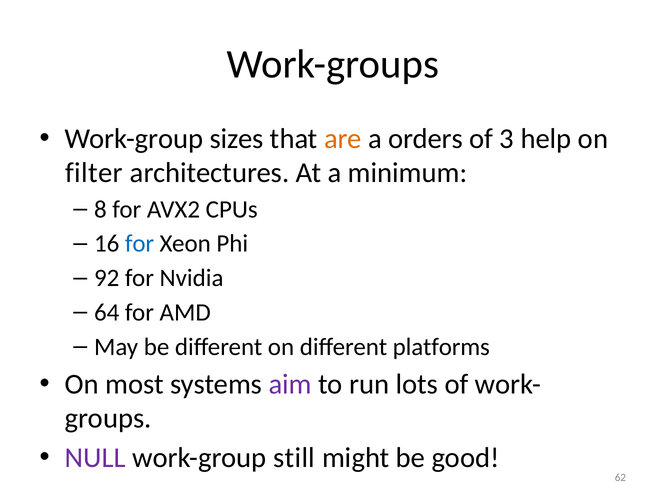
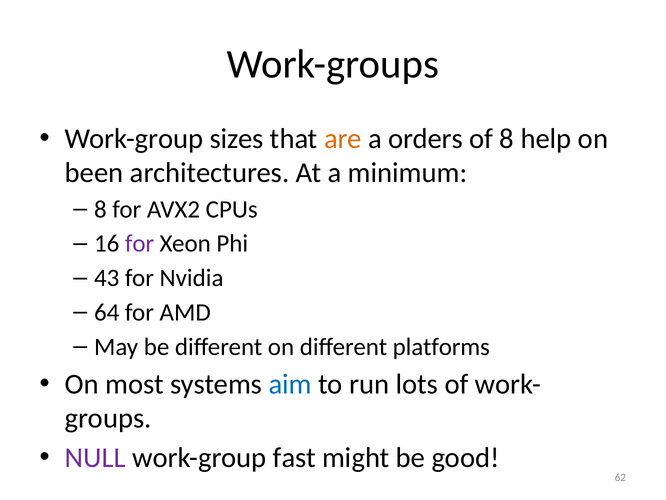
of 3: 3 -> 8 (507, 139)
filter: filter -> been (94, 173)
for colour: blue -> purple (140, 243)
92: 92 -> 43 (107, 278)
aim colour: purple -> blue (290, 384)
still: still -> fast (294, 457)
